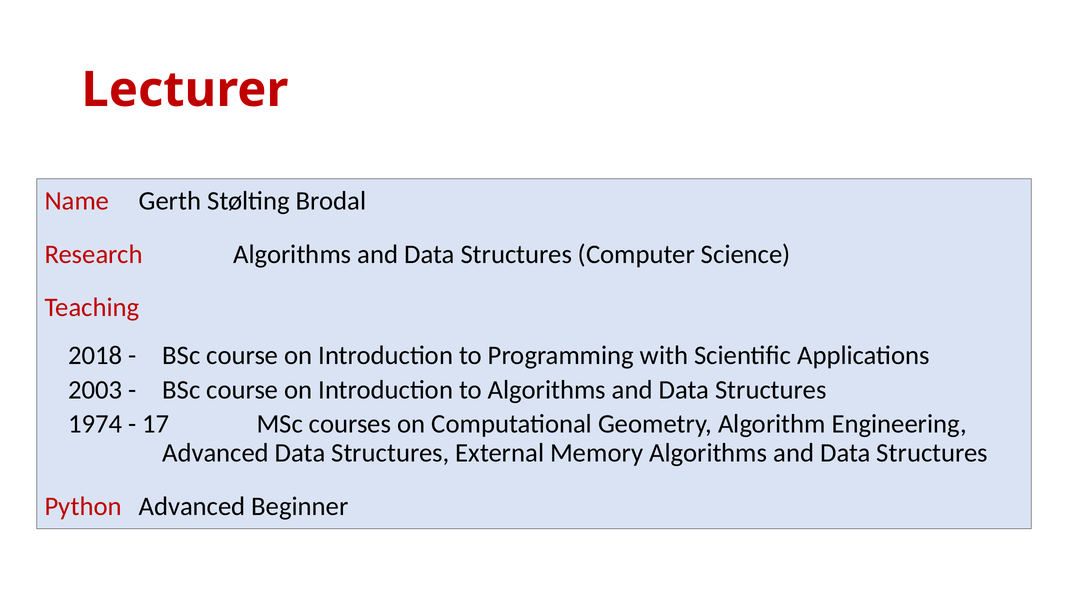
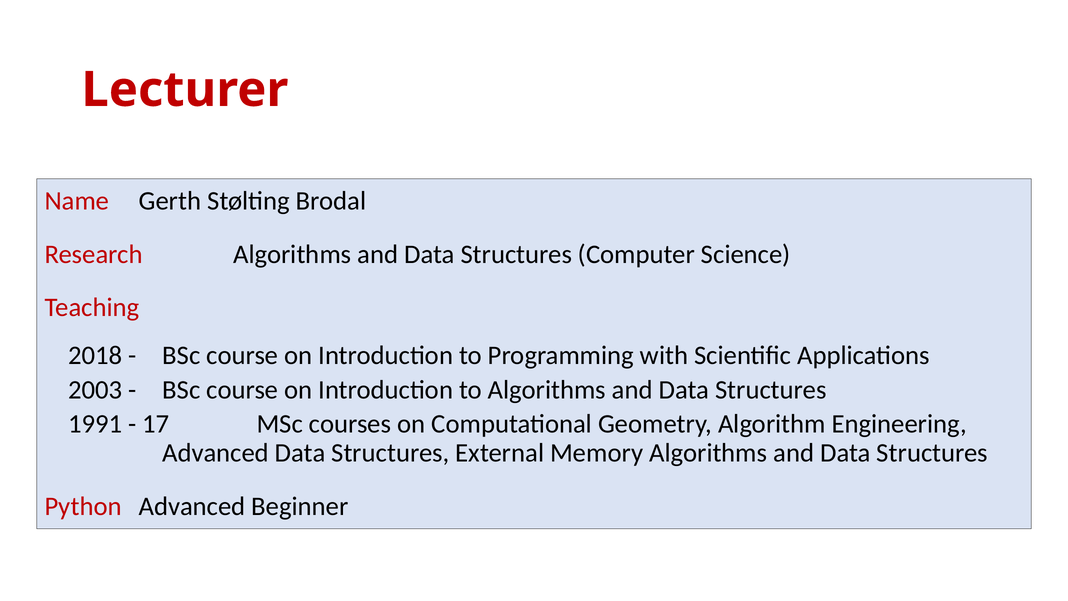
1974: 1974 -> 1991 (95, 424)
